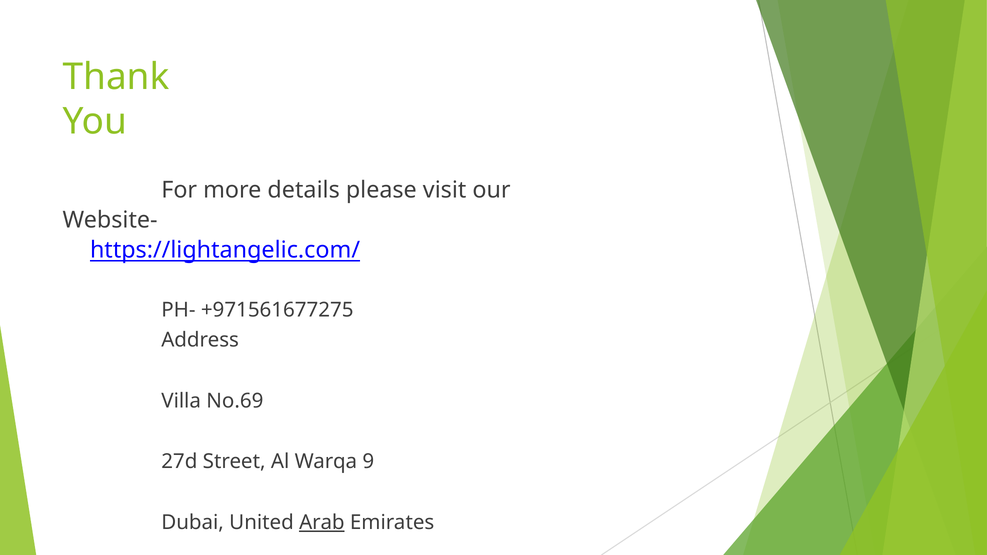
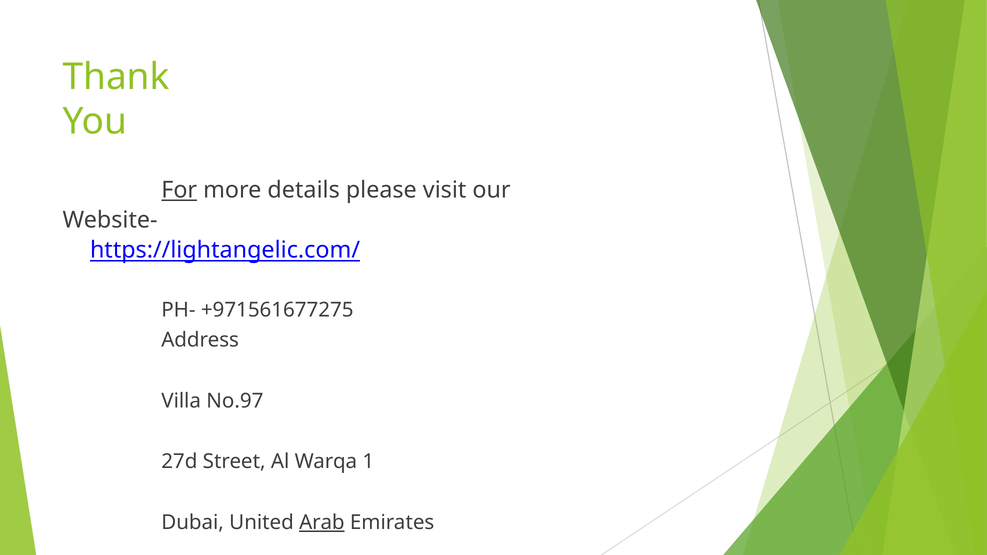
For underline: none -> present (179, 190)
No.69: No.69 -> No.97 (235, 401)
9: 9 -> 1 (368, 462)
